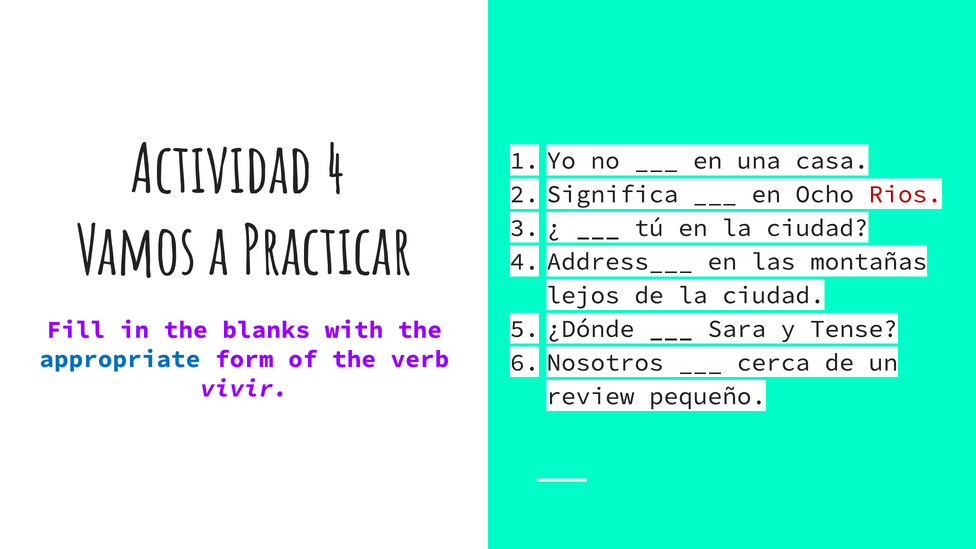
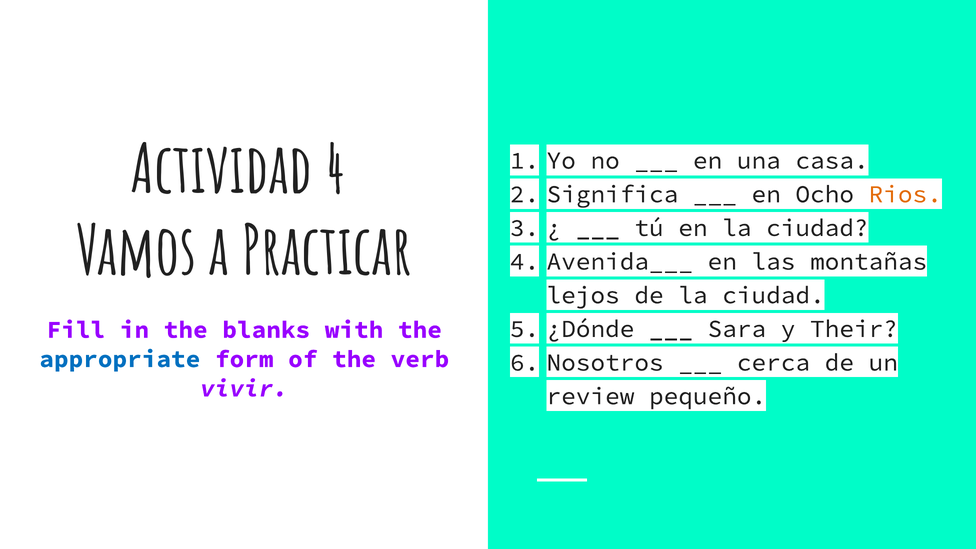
Rios colour: red -> orange (905, 194)
Address___: Address___ -> Avenida___ (620, 262)
Tense: Tense -> Their (854, 329)
